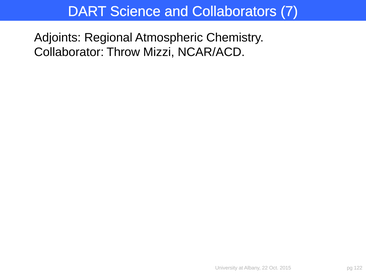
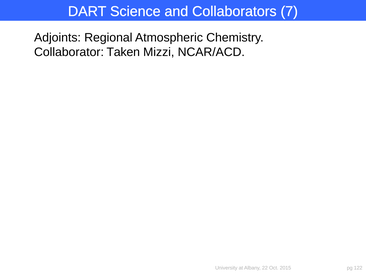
Throw: Throw -> Taken (123, 52)
